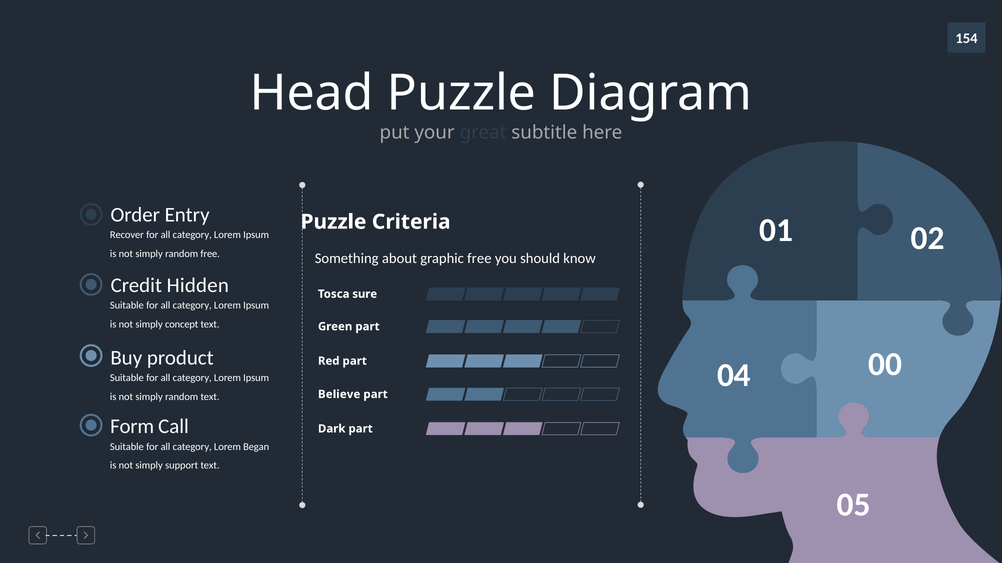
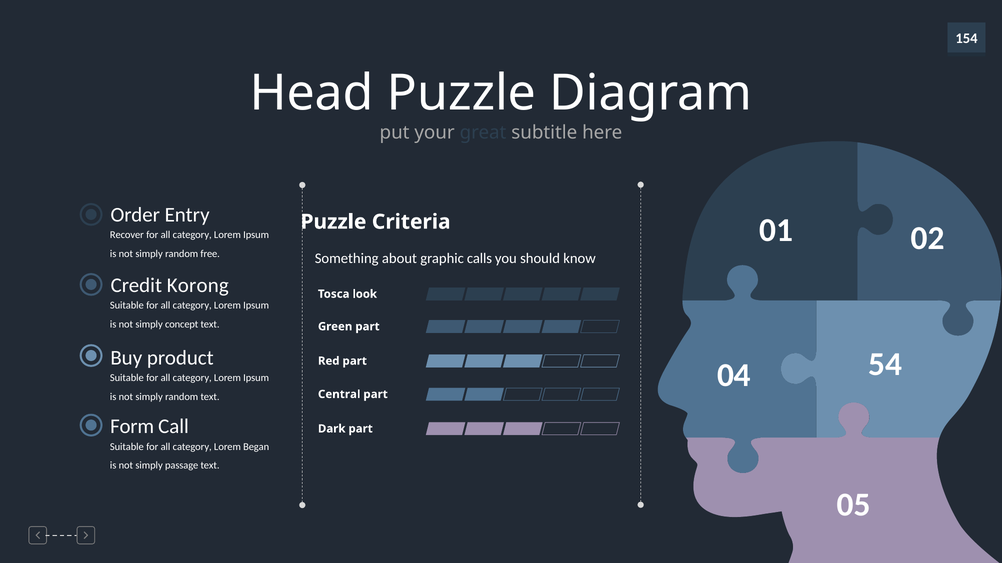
graphic free: free -> calls (479, 258)
Hidden: Hidden -> Korong (198, 286)
sure: sure -> look (365, 294)
00: 00 -> 54 (885, 365)
Believe: Believe -> Central (339, 395)
support: support -> passage (182, 466)
